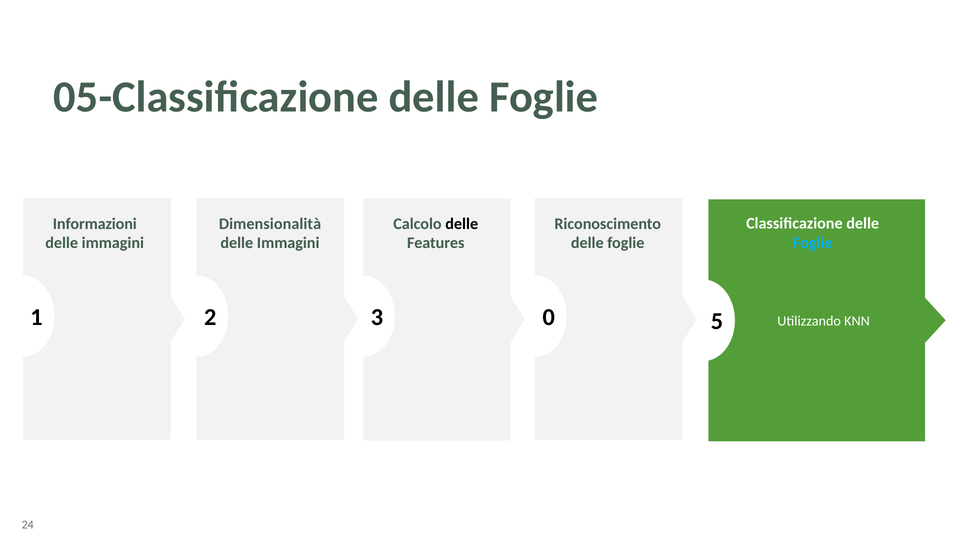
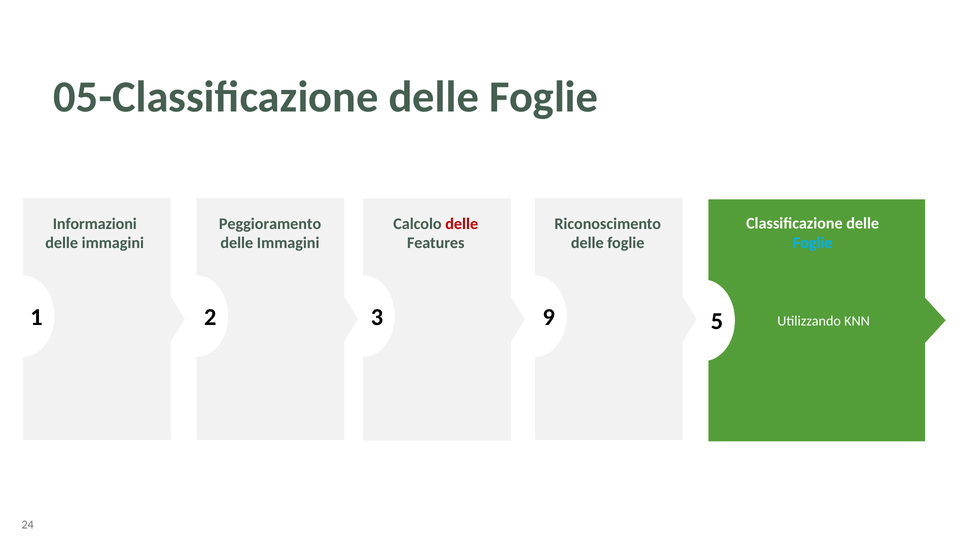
Dimensionalità: Dimensionalità -> Peggioramento (270, 224)
delle colour: black -> red (462, 224)
0: 0 -> 9 (549, 317)
